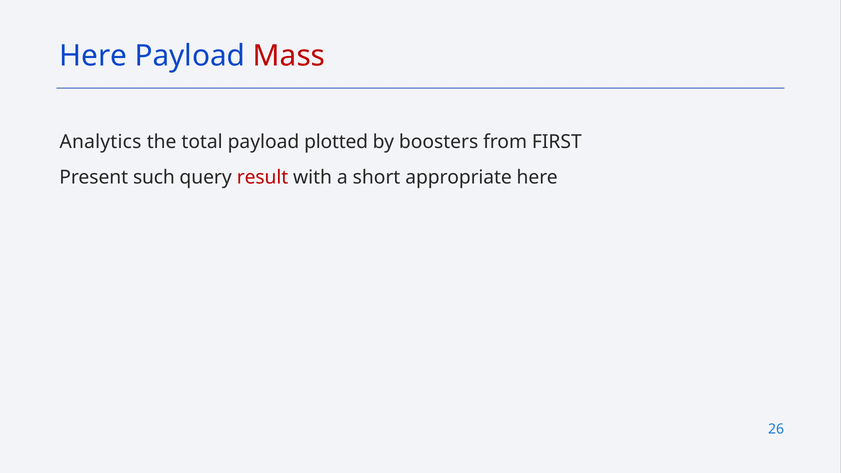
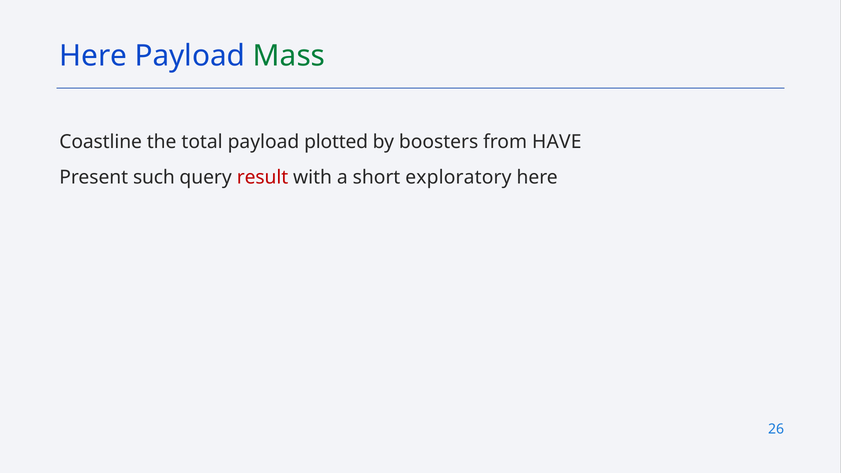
Mass colour: red -> green (289, 56)
Analytics: Analytics -> Coastline (101, 142)
FIRST: FIRST -> HAVE (557, 142)
appropriate: appropriate -> exploratory (458, 177)
